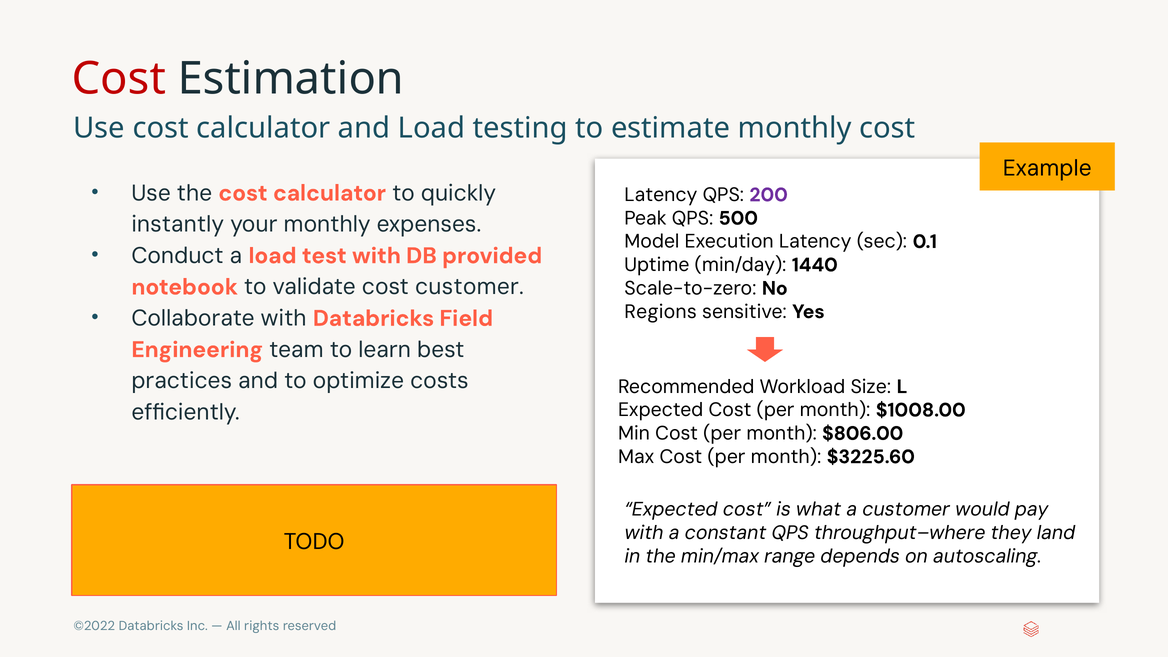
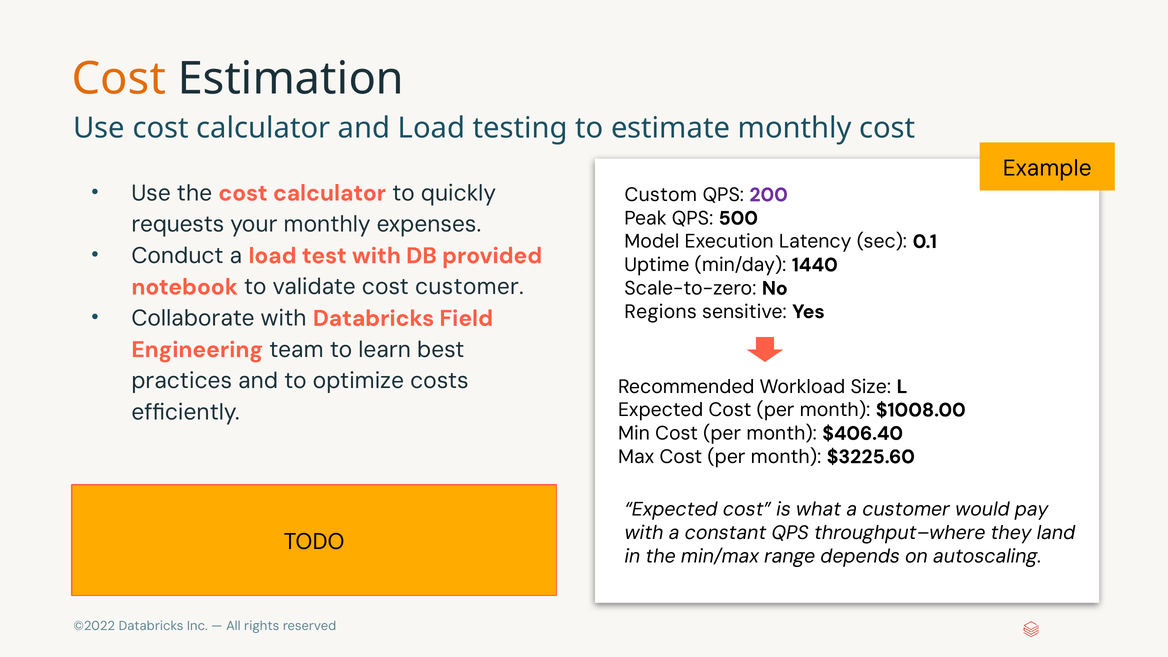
Cost colour: red -> orange (119, 79)
Latency: Latency -> Custom (661, 195)
instantly: instantly -> requests (178, 224)
$806.00: $806.00 -> $406.40 (863, 433)
